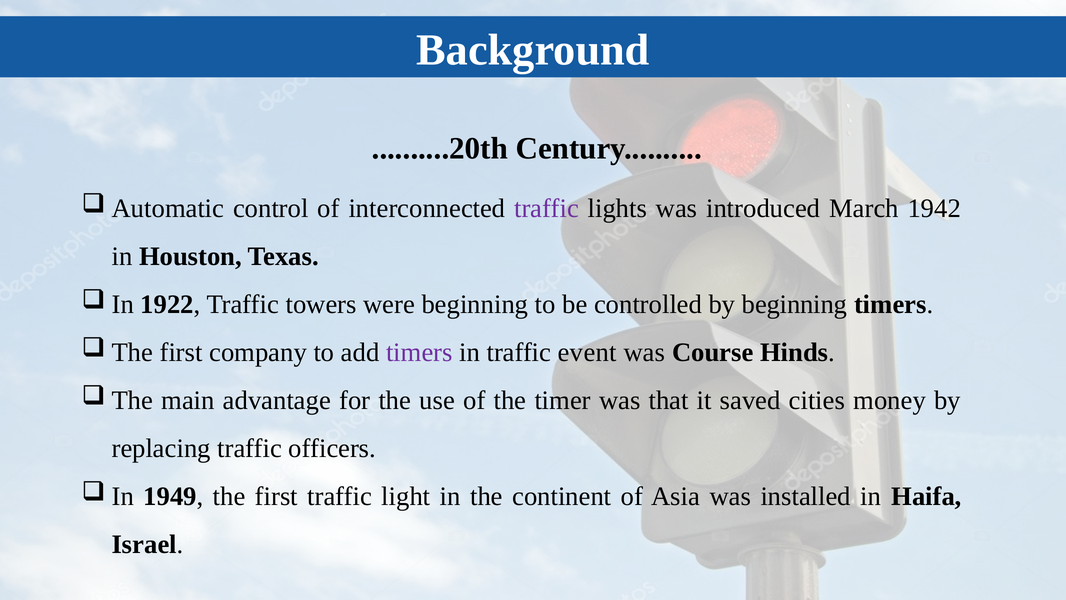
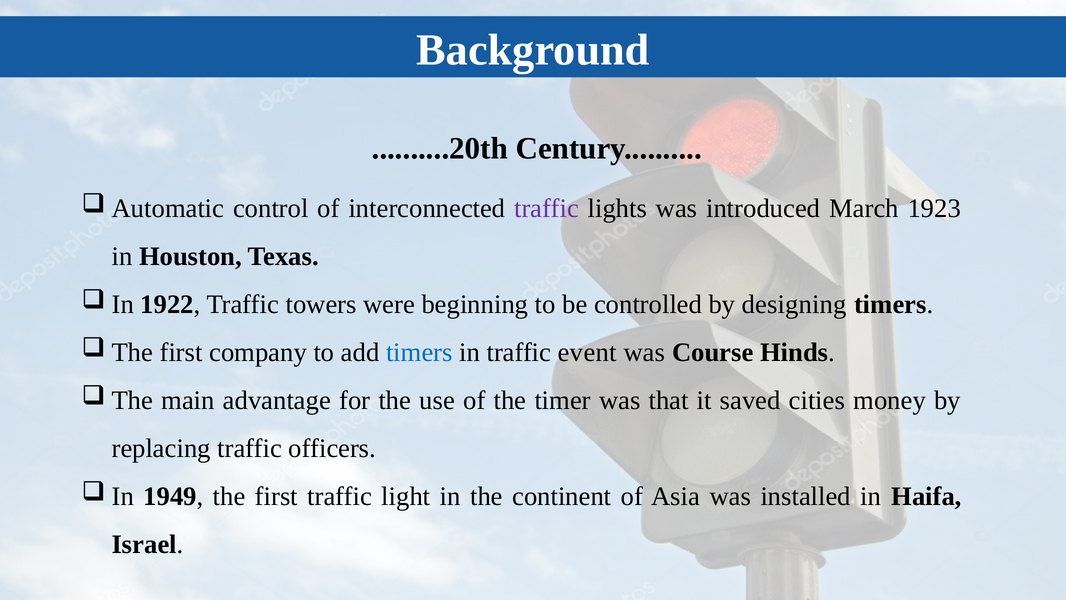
1942: 1942 -> 1923 (934, 208)
by beginning: beginning -> designing (794, 304)
timers colour: purple -> blue (419, 352)
